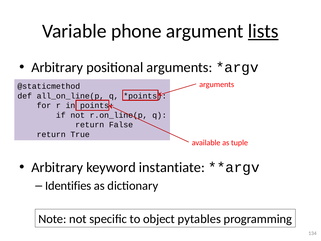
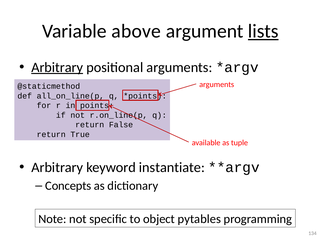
phone: phone -> above (136, 31)
Arbitrary underline: none -> present (57, 67)
Identifies: Identifies -> Concepts (68, 186)
